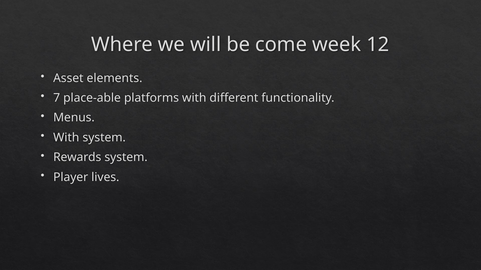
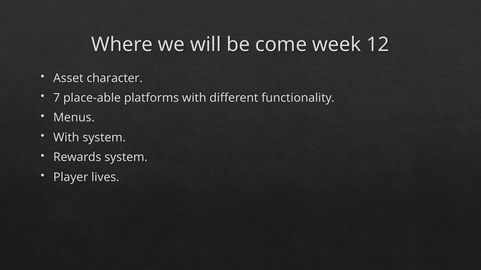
elements: elements -> character (115, 78)
